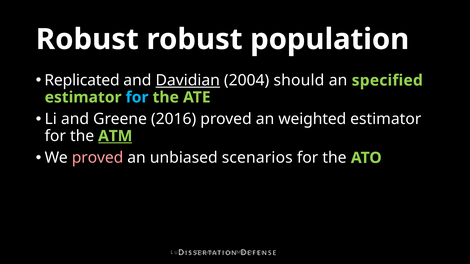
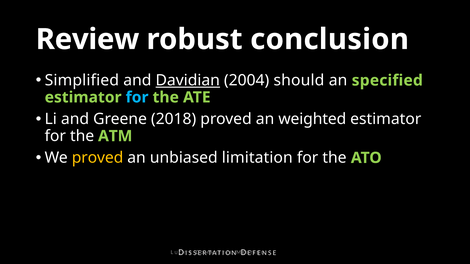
Robust: Robust -> Review (87, 39)
population: population -> conclusion (330, 39)
Replicated: Replicated -> Simplified (82, 81)
2016: 2016 -> 2018 (174, 119)
ATM underline: present -> none (115, 136)
proved colour: pink -> yellow (98, 158)
scenarios: scenarios -> limitation (257, 158)
